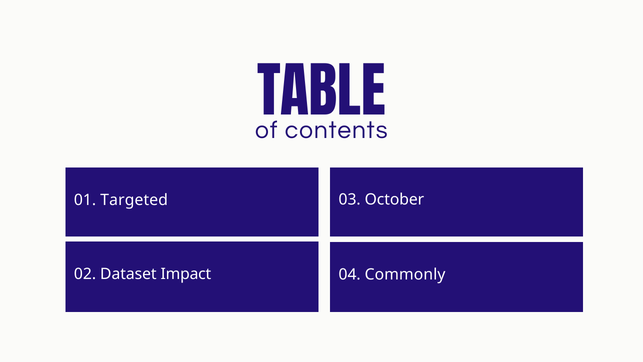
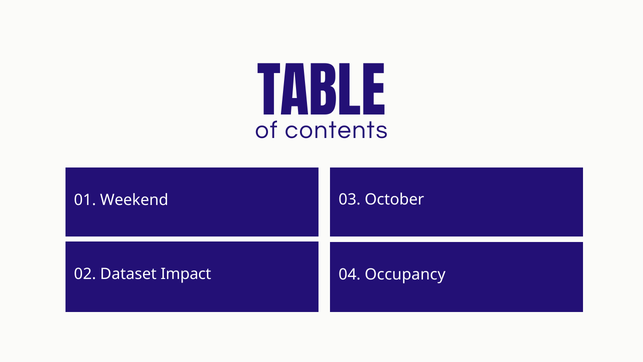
Targeted: Targeted -> Weekend (134, 200)
Commonly: Commonly -> Occupancy (405, 274)
